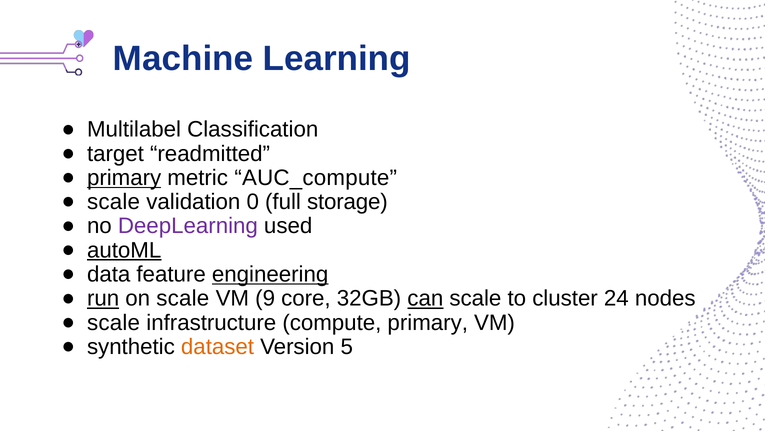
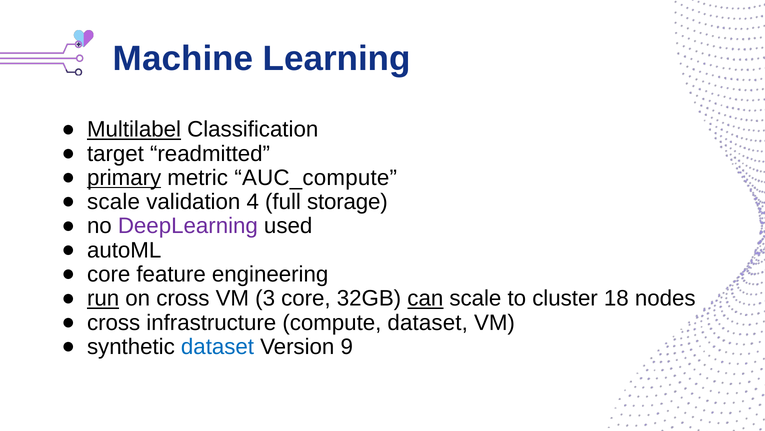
Multilabel underline: none -> present (134, 129)
0: 0 -> 4 (253, 202)
autoML underline: present -> none (124, 250)
data: data -> core (109, 274)
engineering underline: present -> none (270, 274)
on scale: scale -> cross (183, 298)
9: 9 -> 3 (265, 298)
24: 24 -> 18 (616, 298)
scale: scale -> cross (114, 322)
compute primary: primary -> dataset (428, 322)
dataset colour: orange -> blue (217, 346)
5: 5 -> 9 (347, 346)
